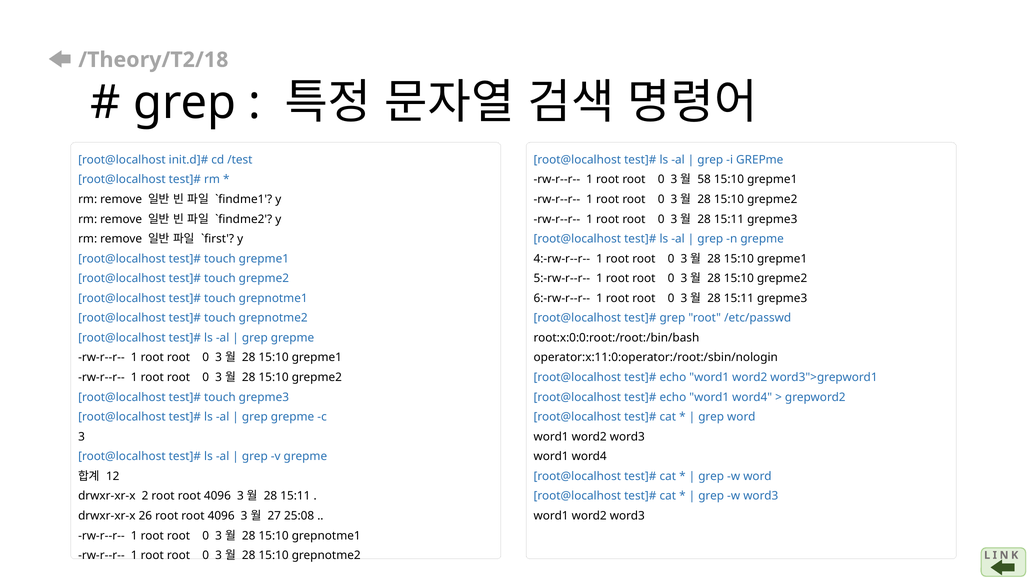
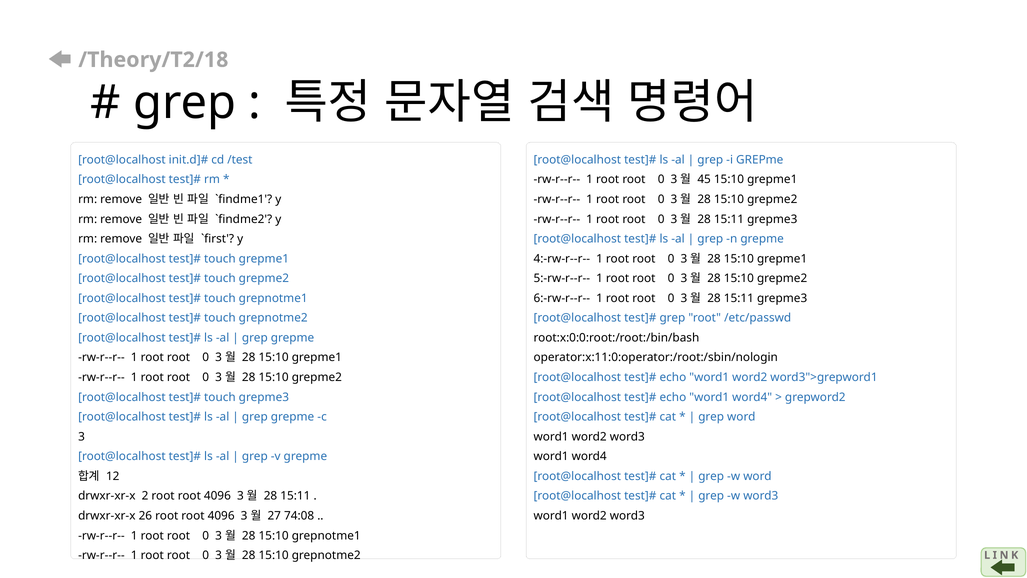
58: 58 -> 45 (704, 179)
25:08: 25:08 -> 74:08 (299, 516)
